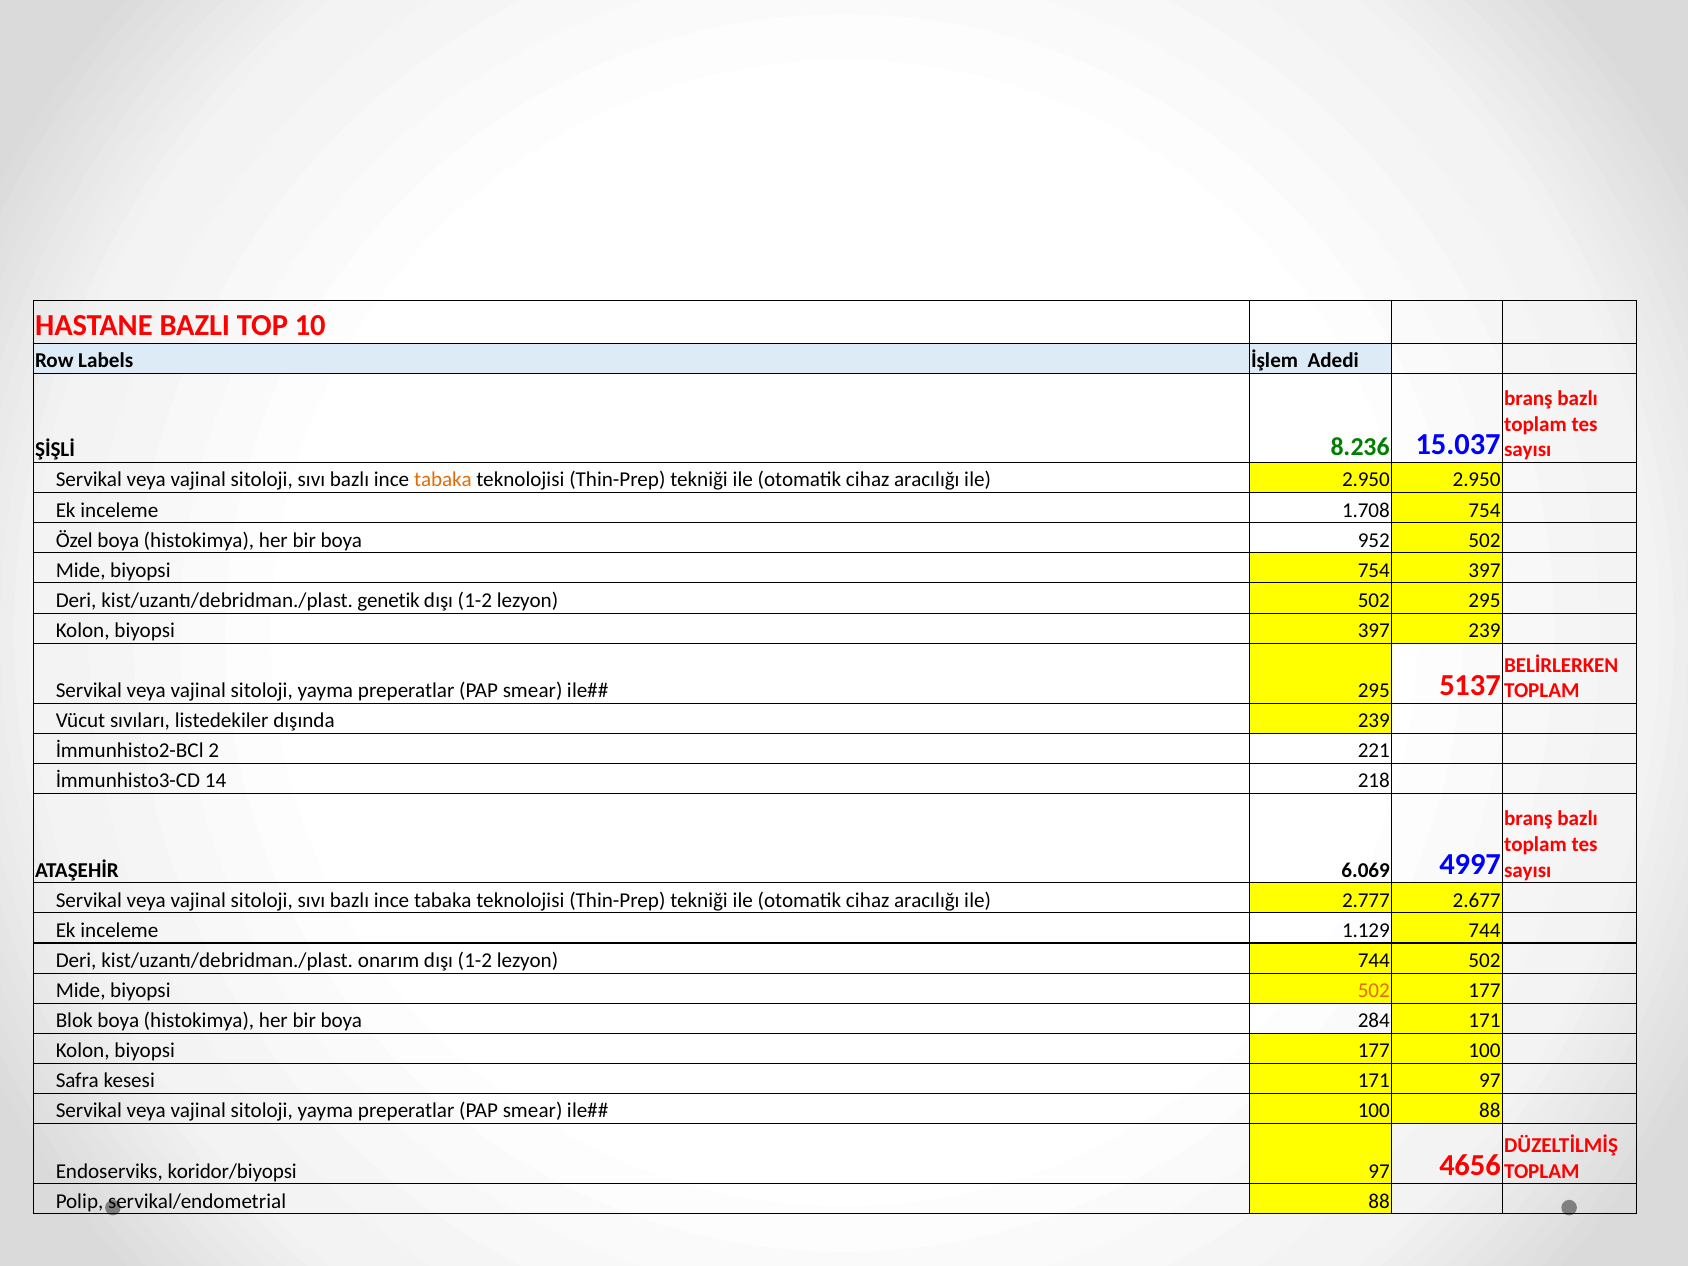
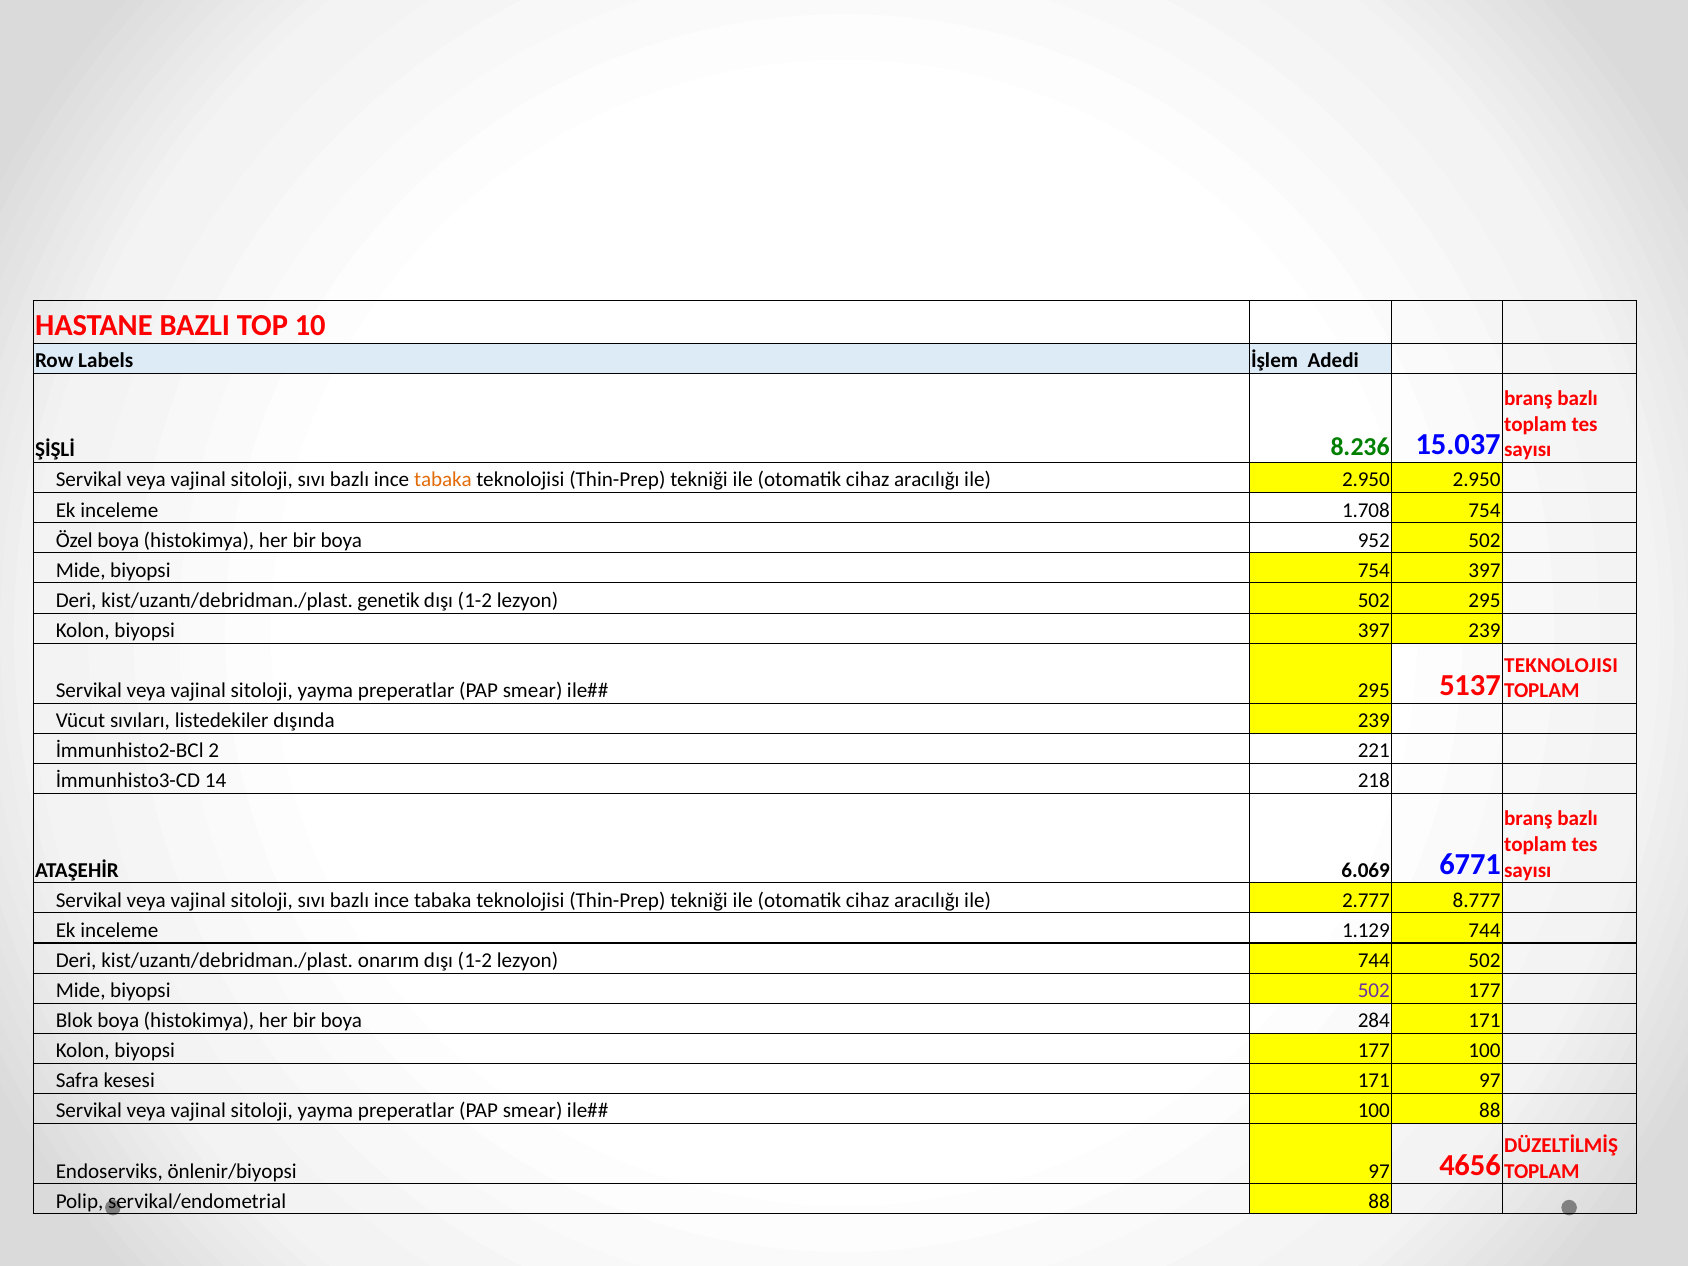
BELİRLERKEN: BELİRLERKEN -> TEKNOLOJISI (1561, 665)
4997: 4997 -> 6771 (1470, 865)
2.677: 2.677 -> 8.777 (1477, 900)
502 colour: orange -> purple (1374, 991)
koridor/biyopsi: koridor/biyopsi -> önlenir/biyopsi (232, 1171)
